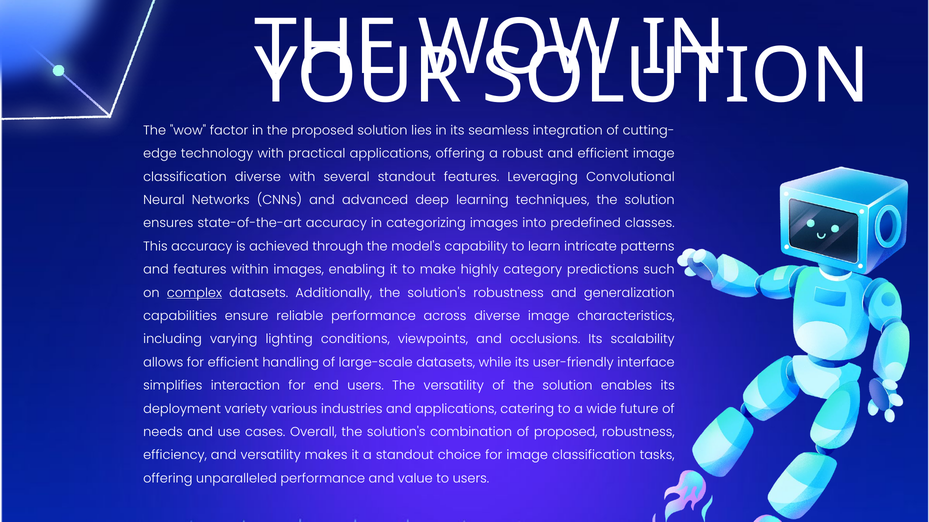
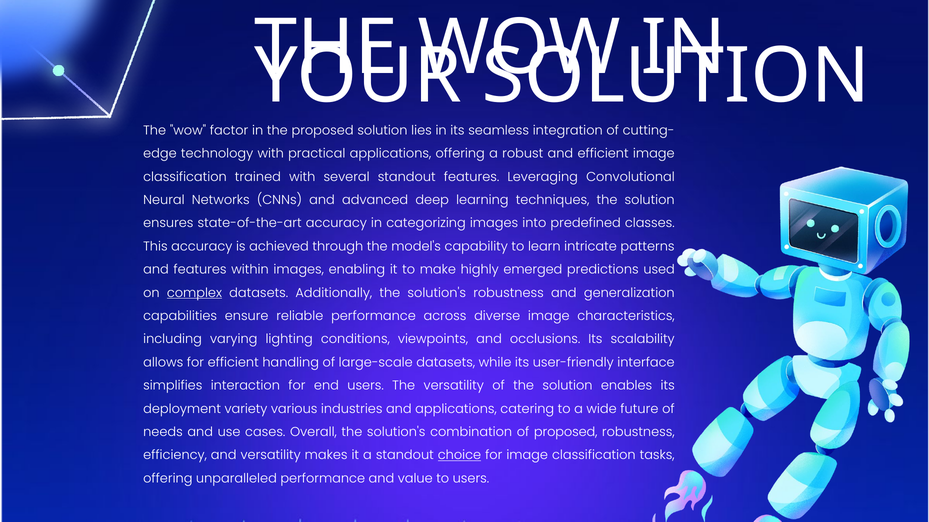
classification diverse: diverse -> trained (258, 177)
category: category -> emerged (533, 270)
such: such -> used (659, 270)
choice underline: none -> present (459, 456)
